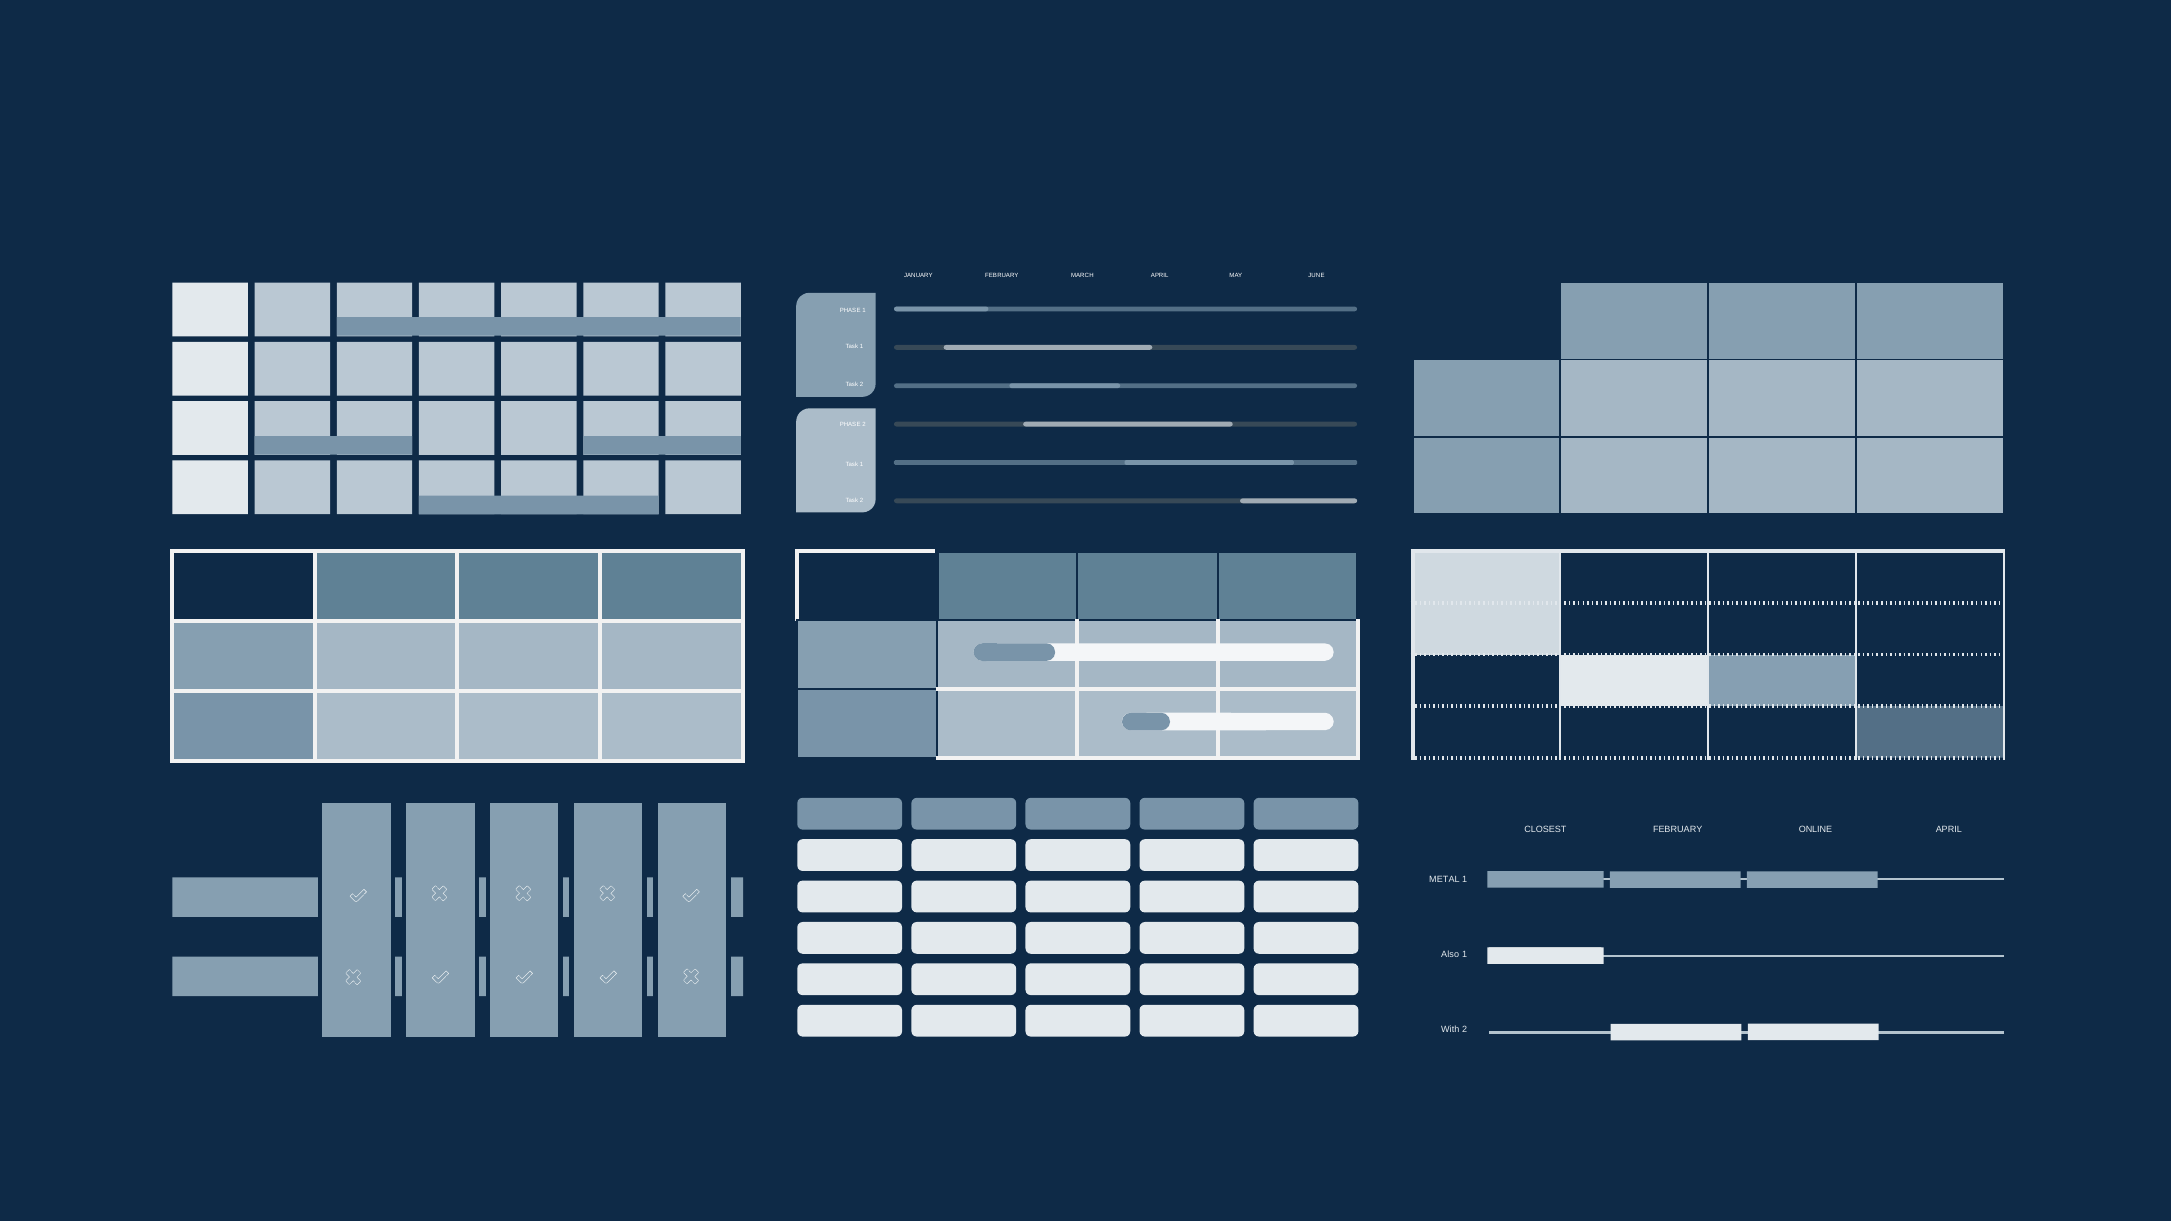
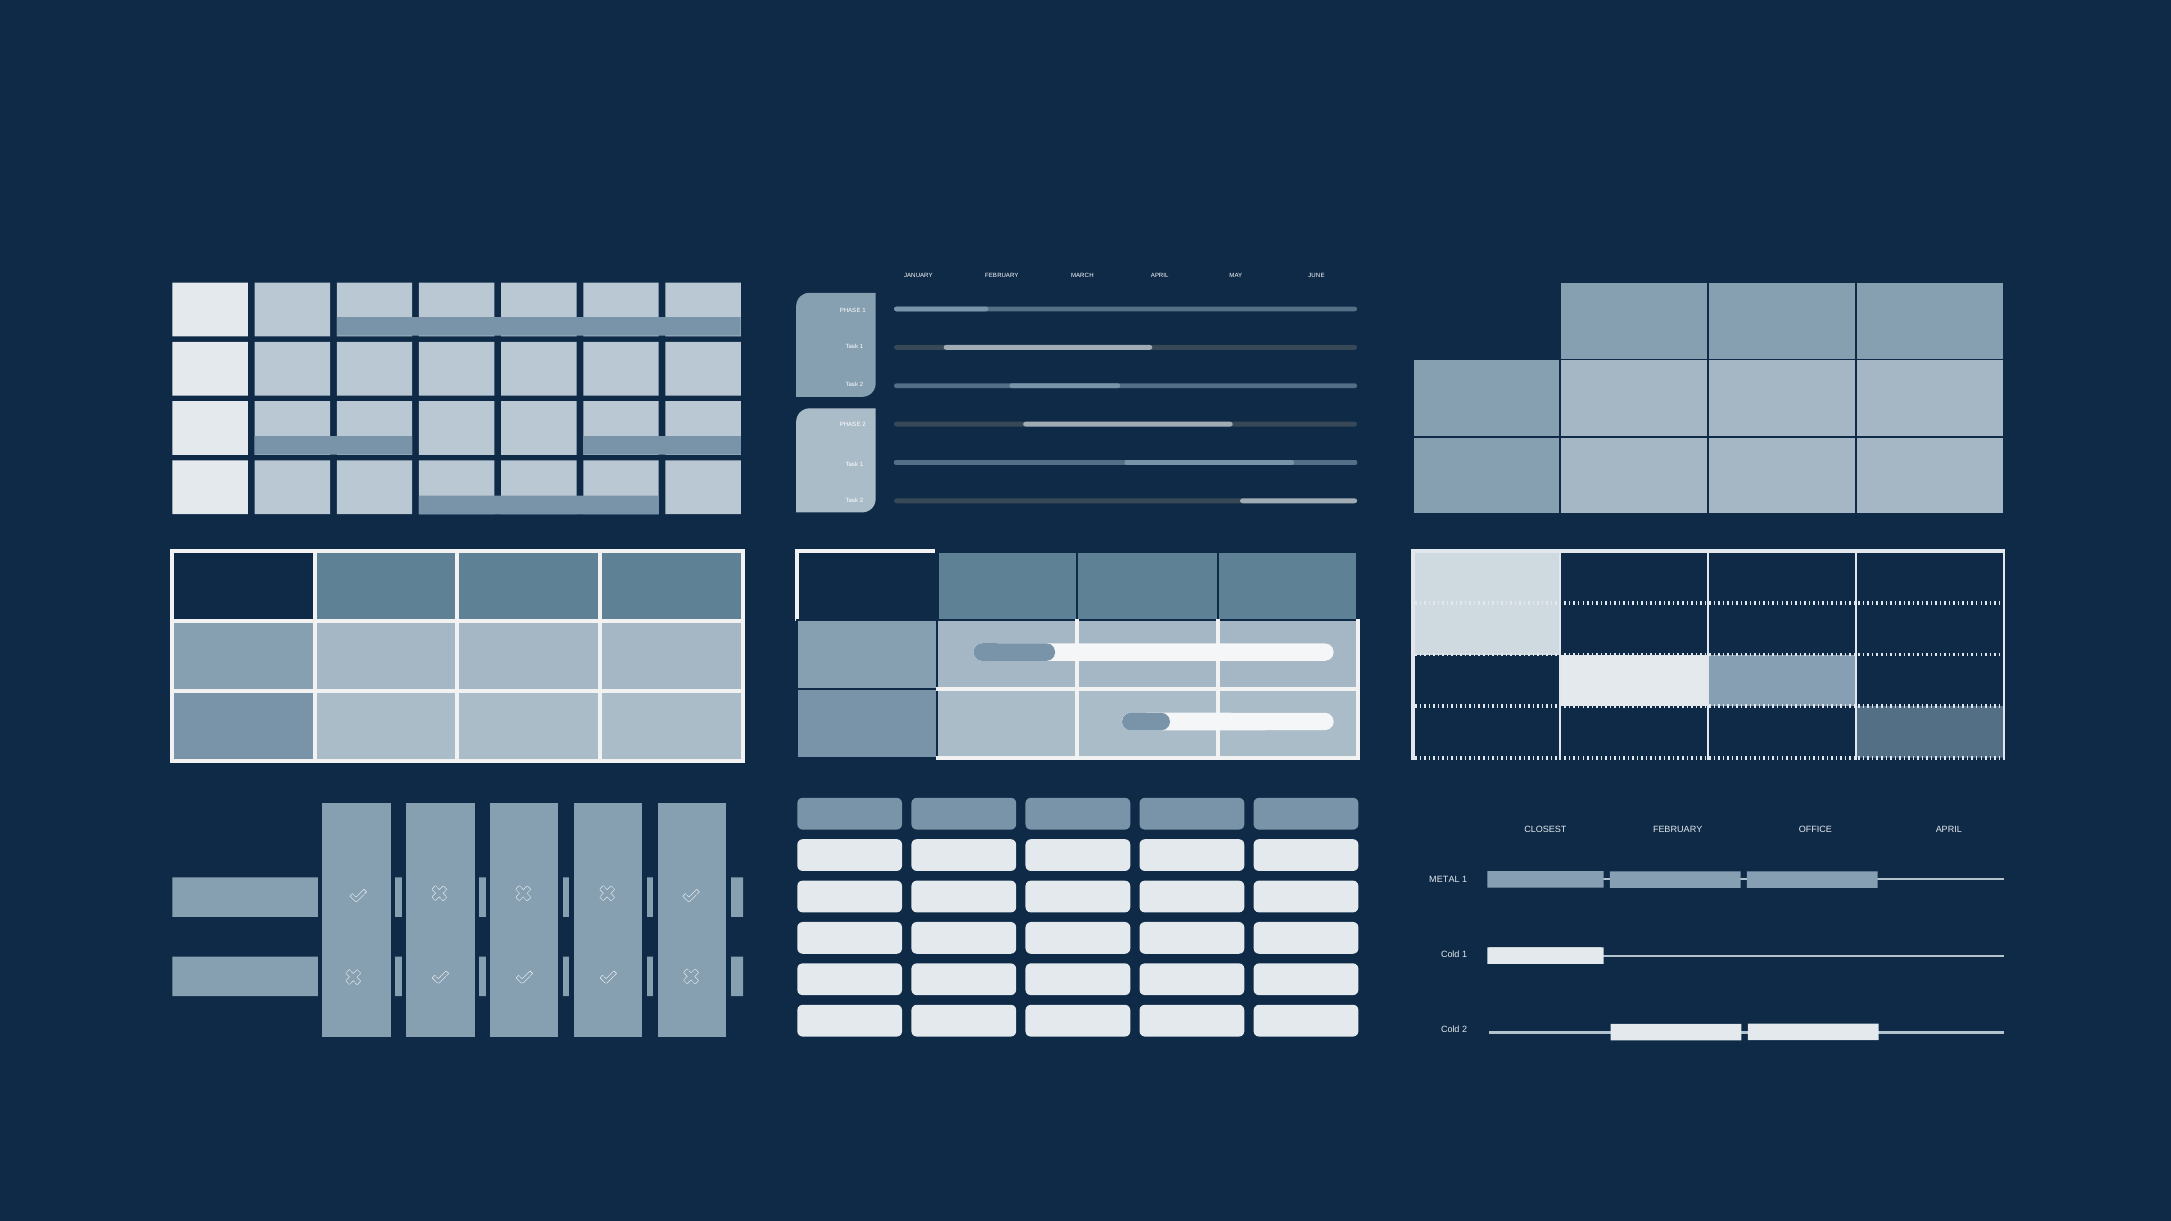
ONLINE: ONLINE -> OFFICE (1815, 830)
Also: Also -> Cold (1450, 955)
With: With -> Cold (1450, 1030)
